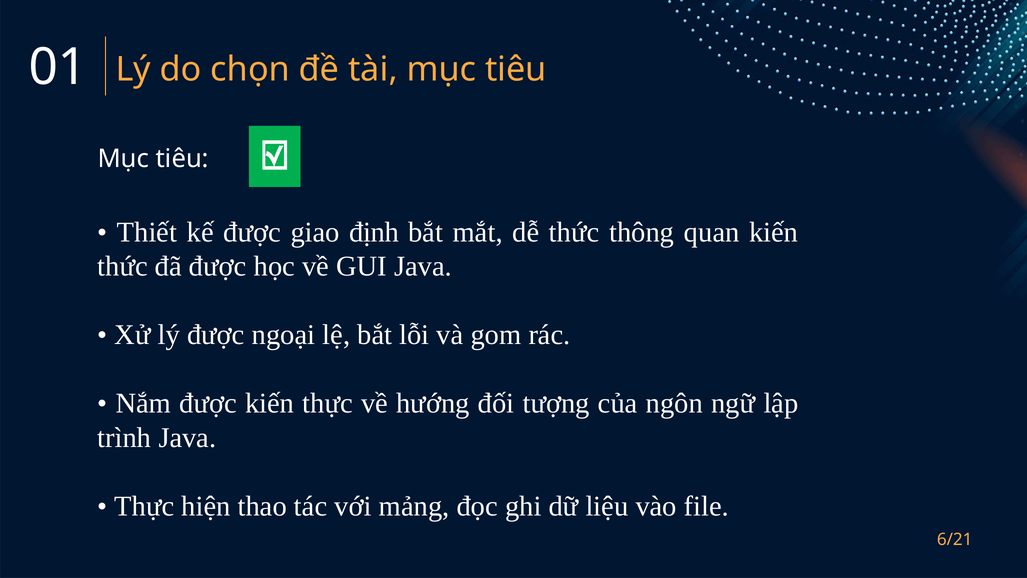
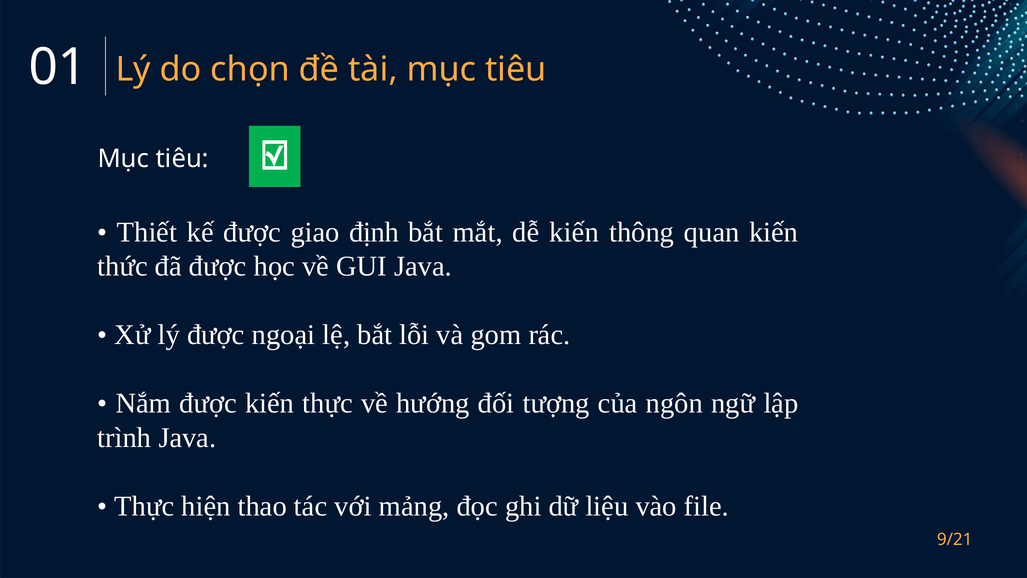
dễ thức: thức -> kiến (574, 232)
6/21: 6/21 -> 9/21 (955, 539)
